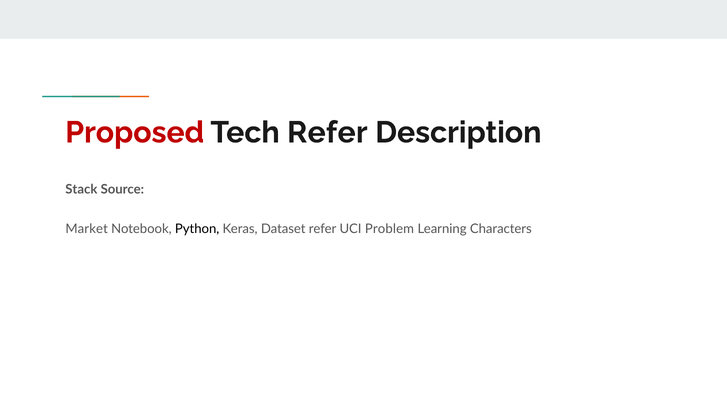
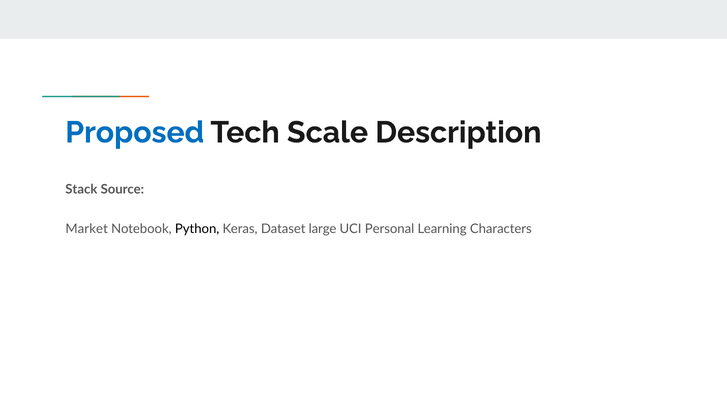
Proposed colour: red -> blue (135, 132)
Tech Refer: Refer -> Scale (327, 132)
Dataset refer: refer -> large (323, 229)
Problem: Problem -> Personal (390, 229)
